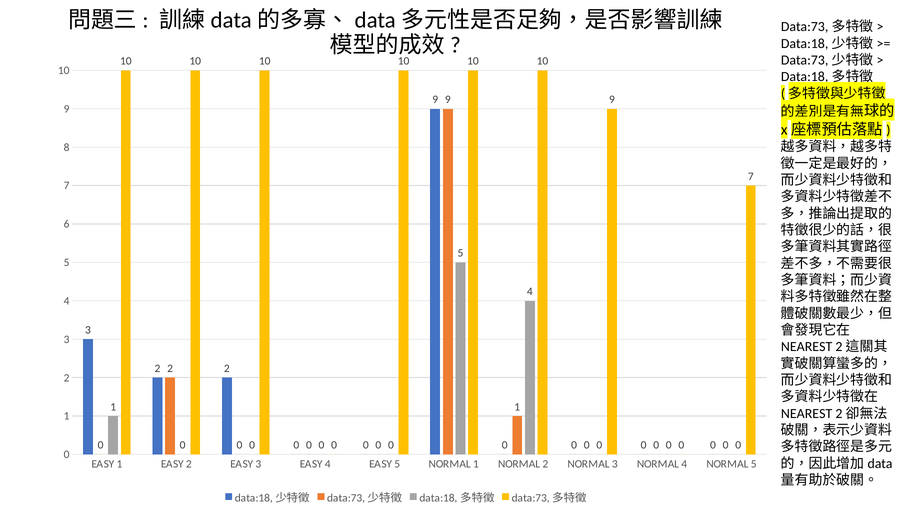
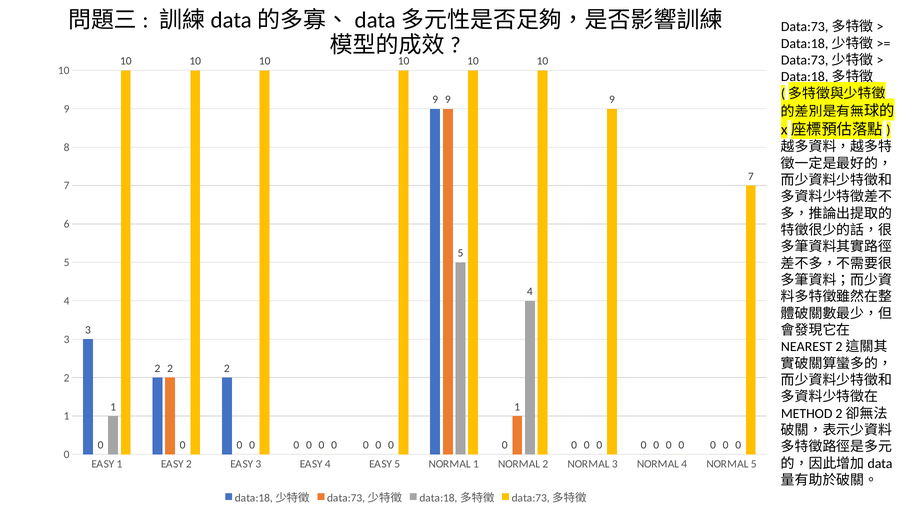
NEAREST: NEAREST -> METHOD (807, 413)
